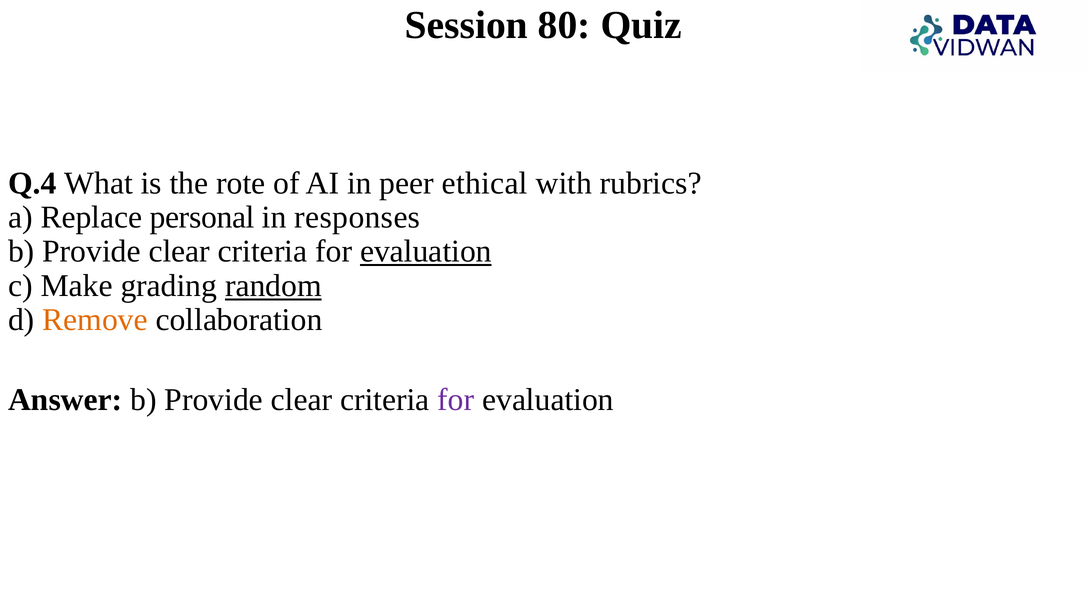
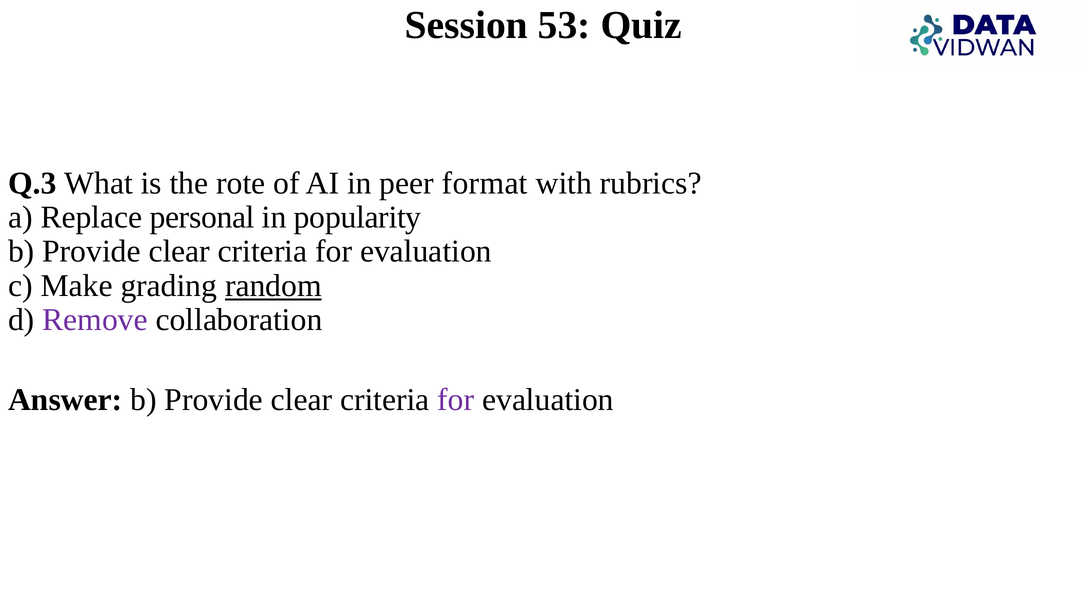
80: 80 -> 53 (564, 25)
Q.4: Q.4 -> Q.3 (32, 183)
ethical: ethical -> format (485, 183)
responses: responses -> popularity (358, 217)
evaluation underline: present -> none (426, 252)
Remove colour: orange -> purple (95, 320)
